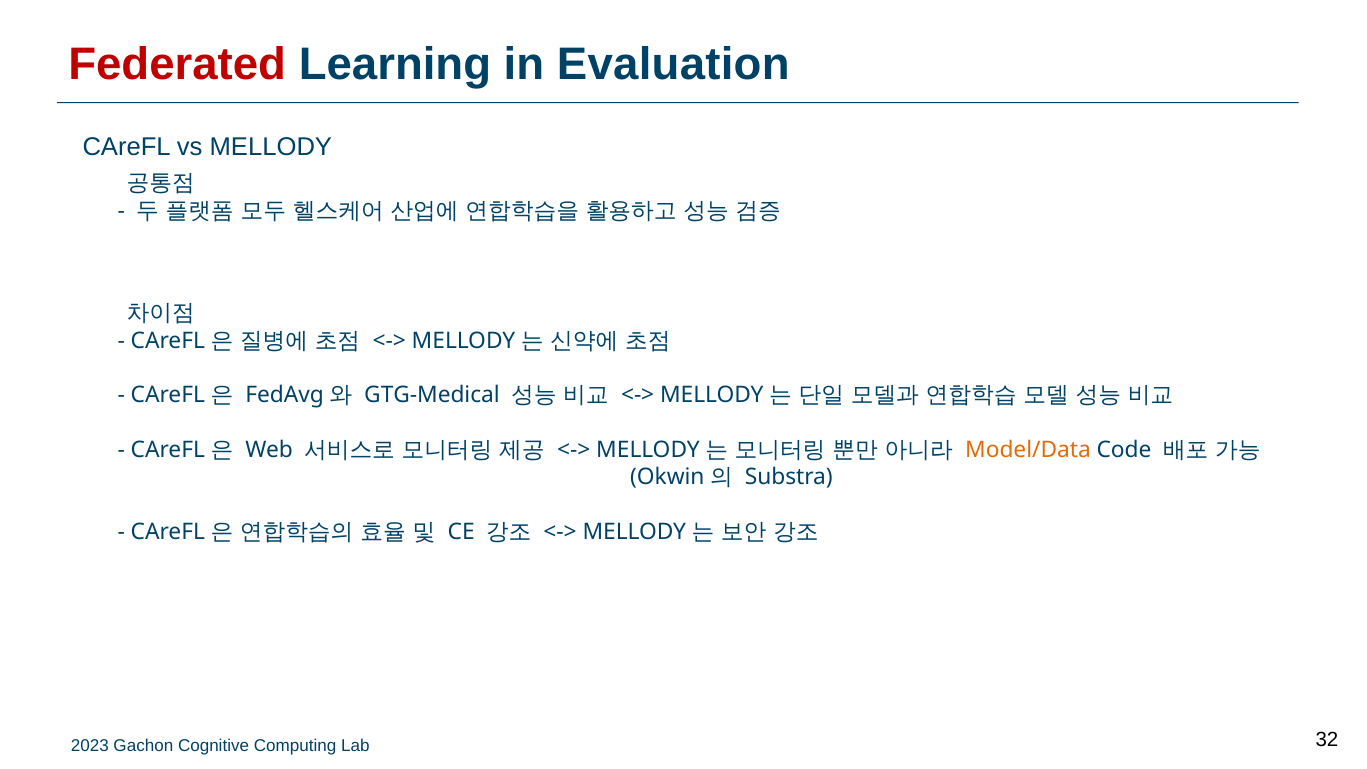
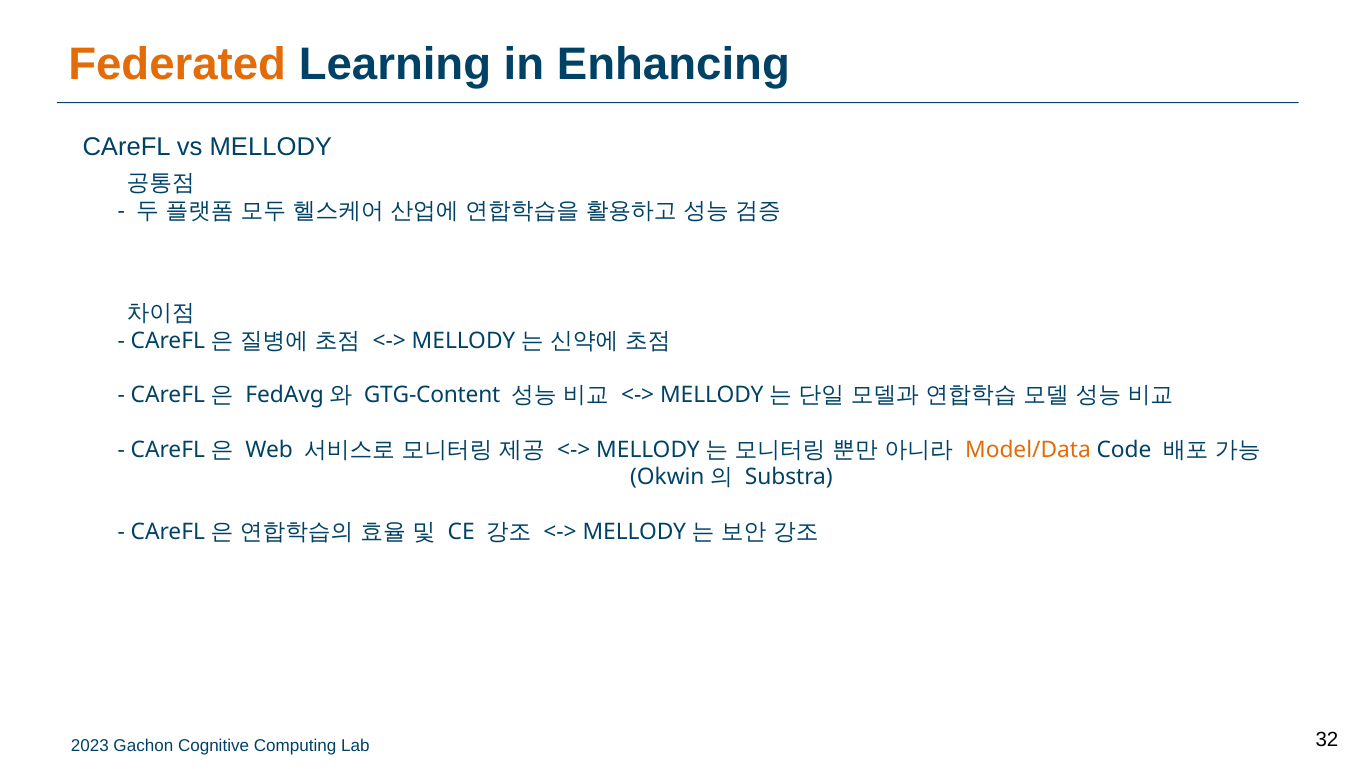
Federated colour: red -> orange (177, 65)
Evaluation: Evaluation -> Enhancing (673, 65)
GTG-Medical: GTG-Medical -> GTG-Content (432, 395)
